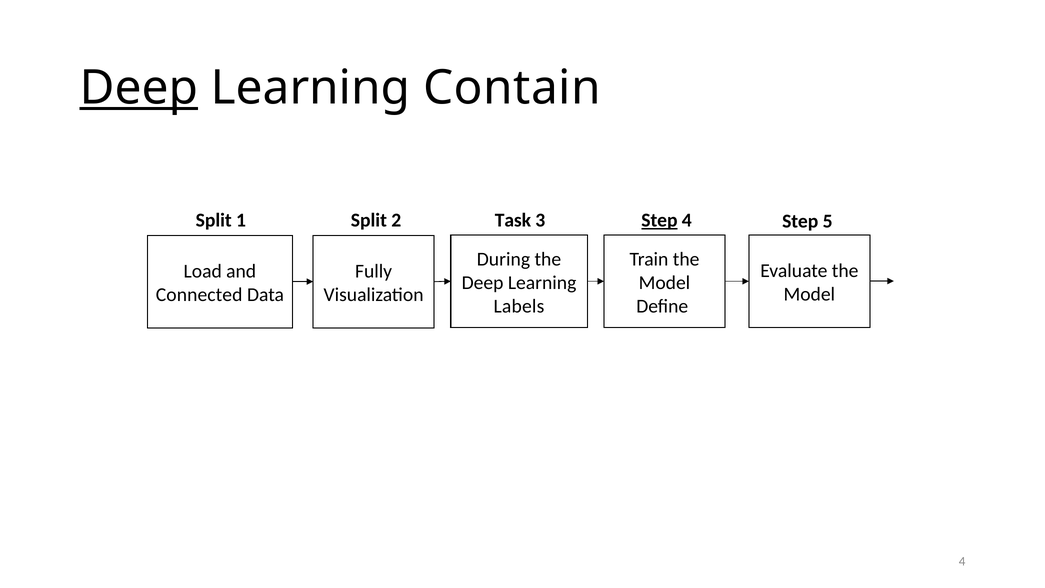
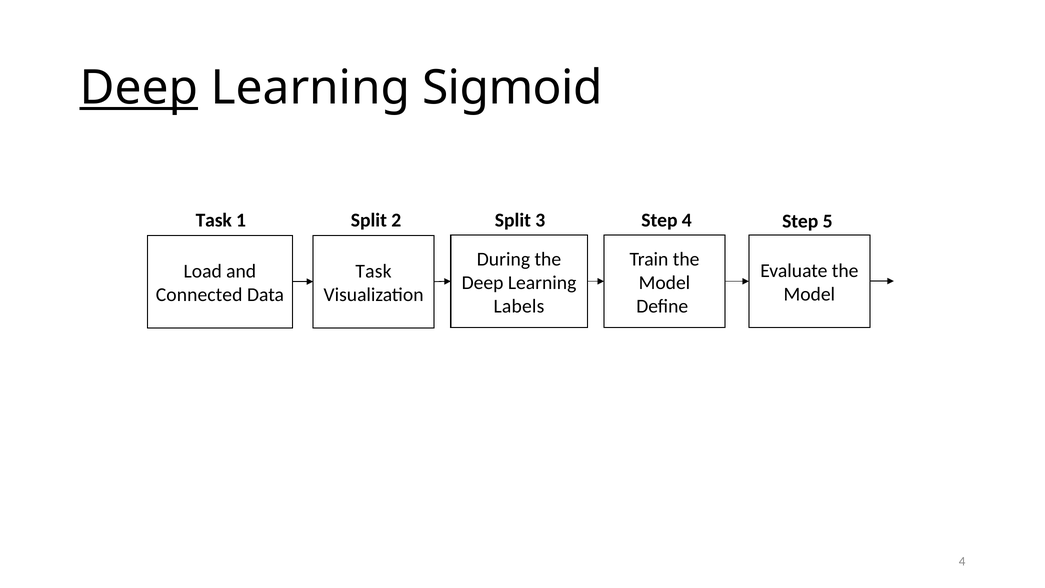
Contain: Contain -> Sigmoid (512, 88)
Split: Split -> Task (214, 220)
2 Task: Task -> Split (513, 220)
Step underline: present -> none (659, 220)
Fully: Fully -> Task (374, 271)
